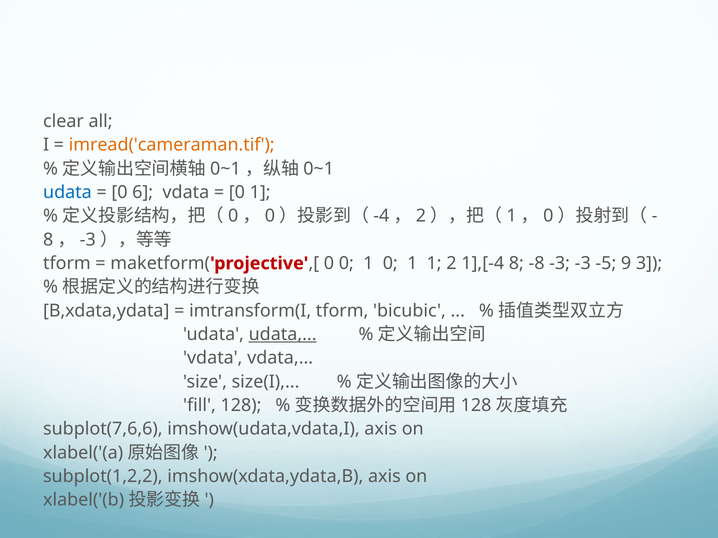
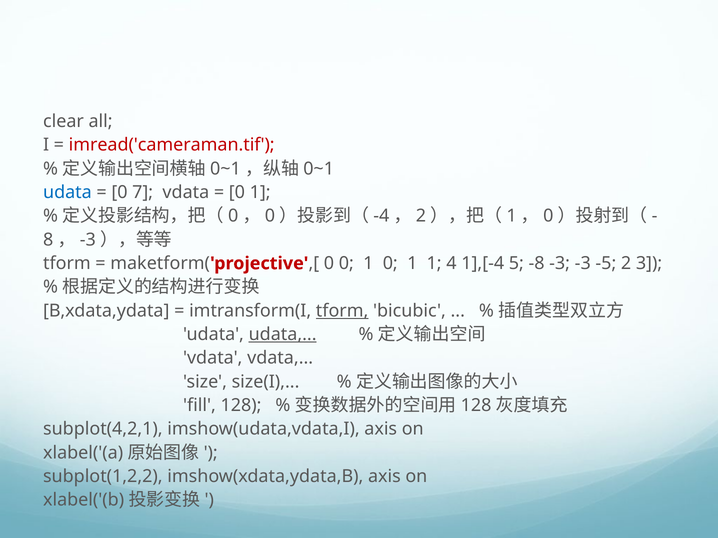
imread('cameraman.tif colour: orange -> red (172, 145)
6: 6 -> 7 (143, 193)
2: 2 -> 4 (451, 264)
8: 8 -> 5 (516, 264)
9: 9 -> 2 (626, 264)
tform underline: none -> present (342, 311)
subplot(7,6,6: subplot(7,6,6 -> subplot(4,2,1 (103, 429)
